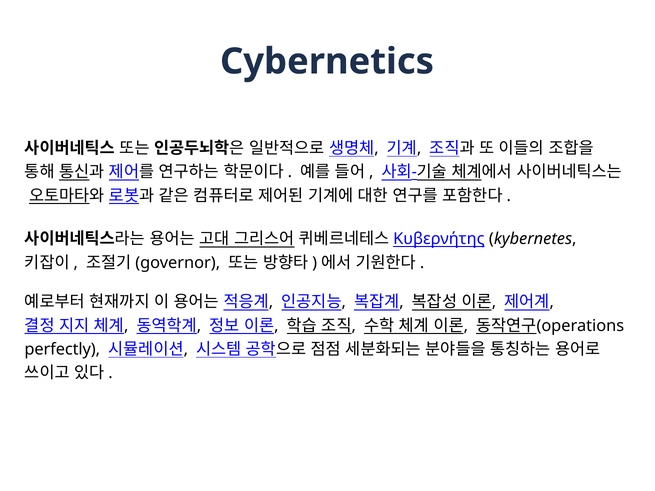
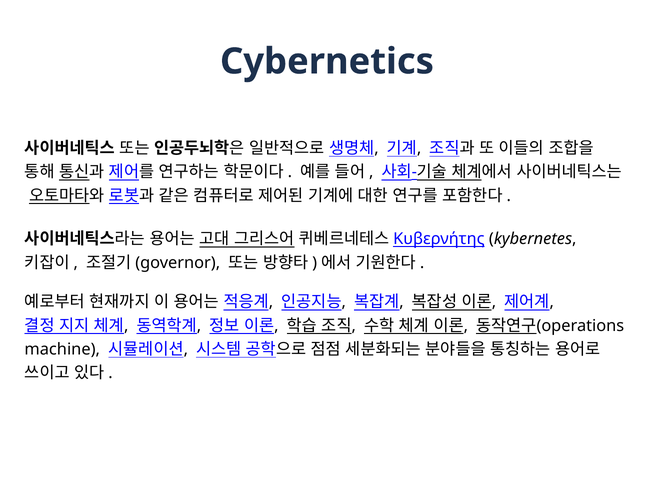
perfectly: perfectly -> machine (62, 350)
